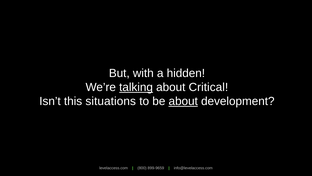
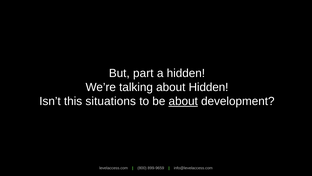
with: with -> part (143, 73)
talking underline: present -> none (136, 87)
about Critical: Critical -> Hidden (209, 87)
